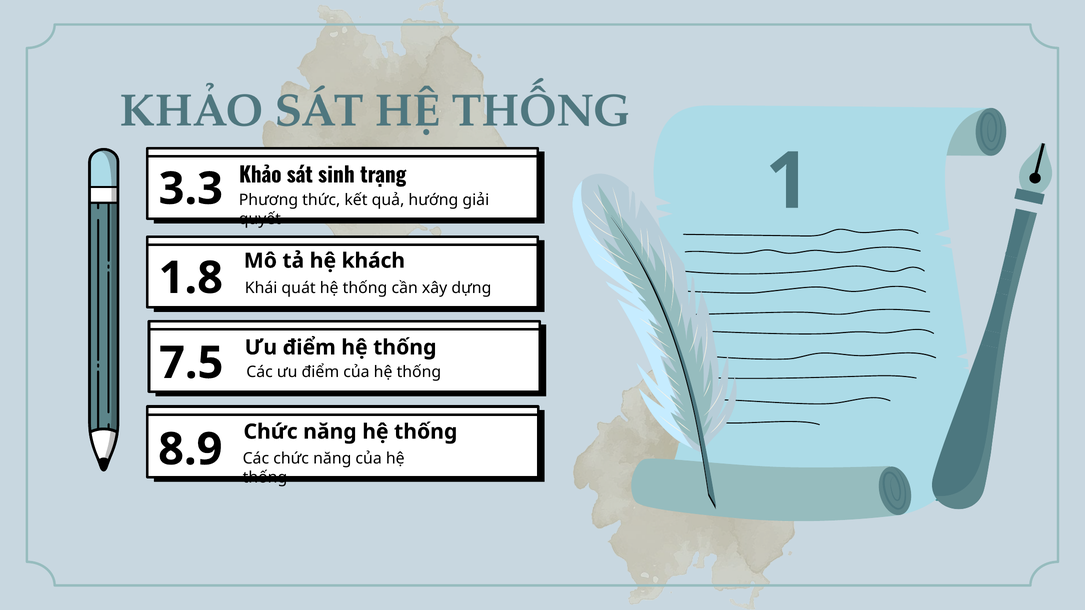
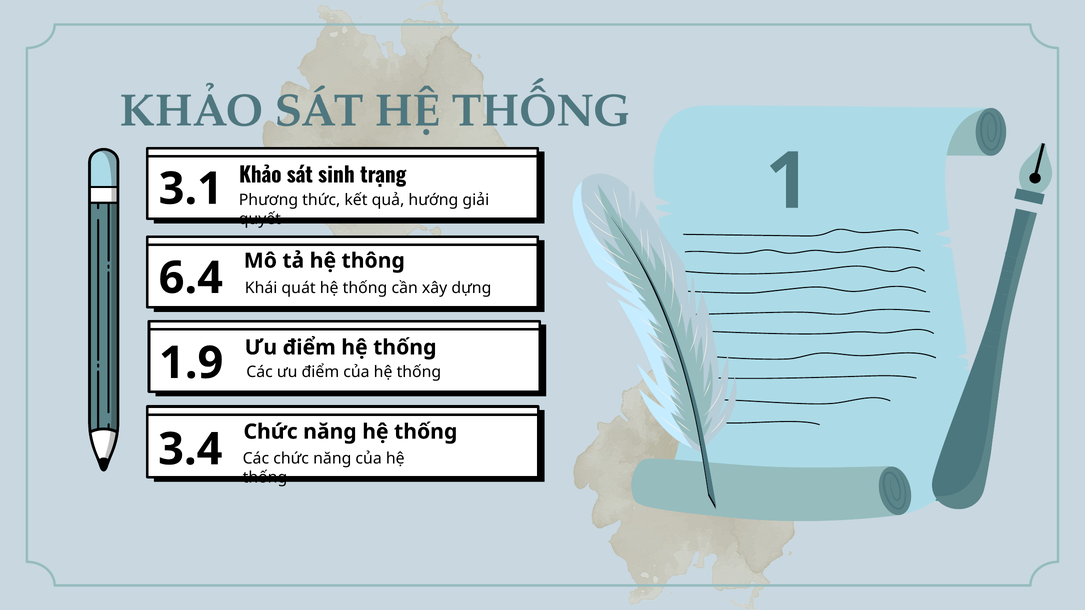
3.3: 3.3 -> 3.1 (191, 189)
khách: khách -> thông (373, 261)
1.8: 1.8 -> 6.4 (191, 278)
7.5: 7.5 -> 1.9 (191, 363)
8.9: 8.9 -> 3.4 (190, 450)
